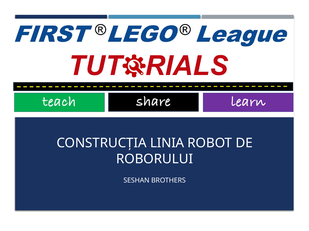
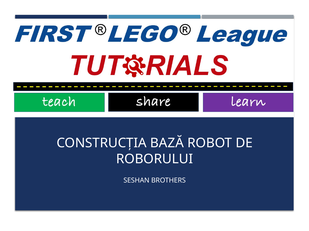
LINIA: LINIA -> BAZĂ (167, 143)
